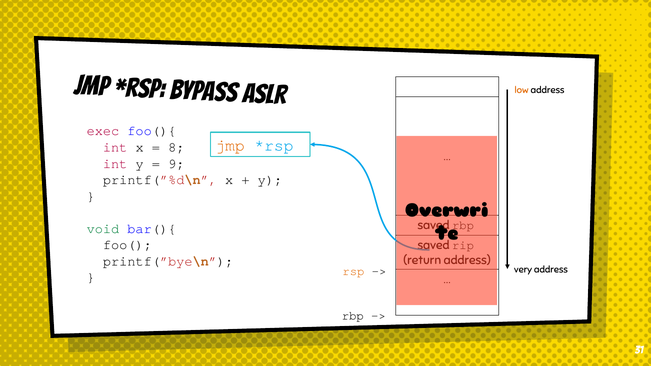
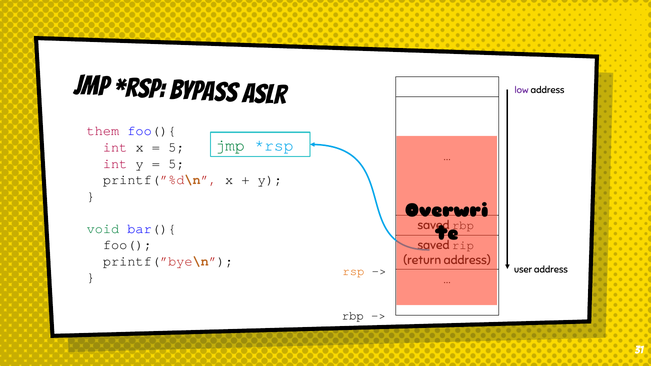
low colour: orange -> purple (522, 90)
exec: exec -> them (103, 131)
jmp colour: orange -> green (230, 146)
8: 8 -> 5 (176, 147)
9: 9 -> 5 (176, 164)
very: very -> user (523, 270)
